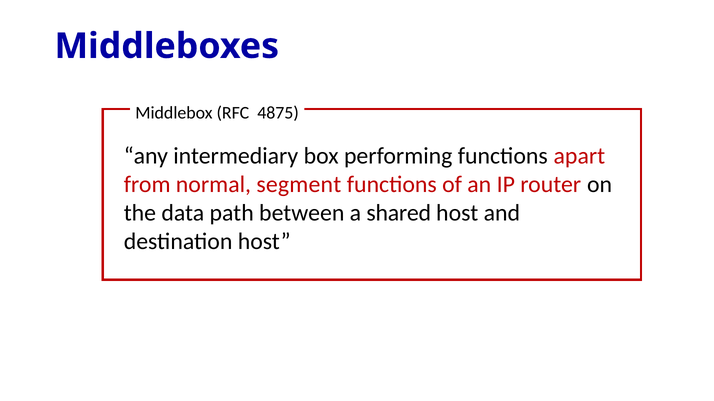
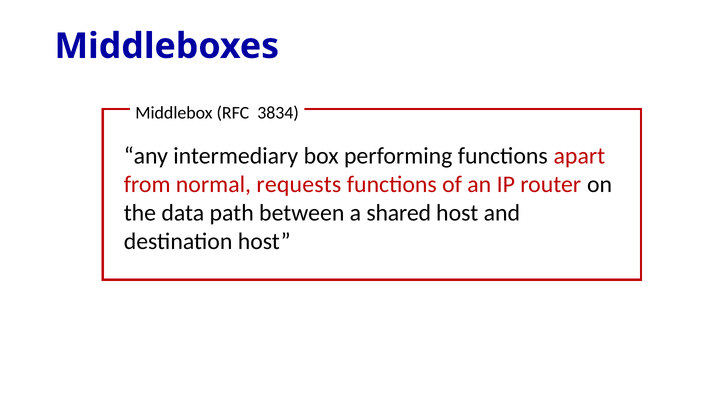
4875: 4875 -> 3834 (278, 113)
segment: segment -> requests (299, 185)
